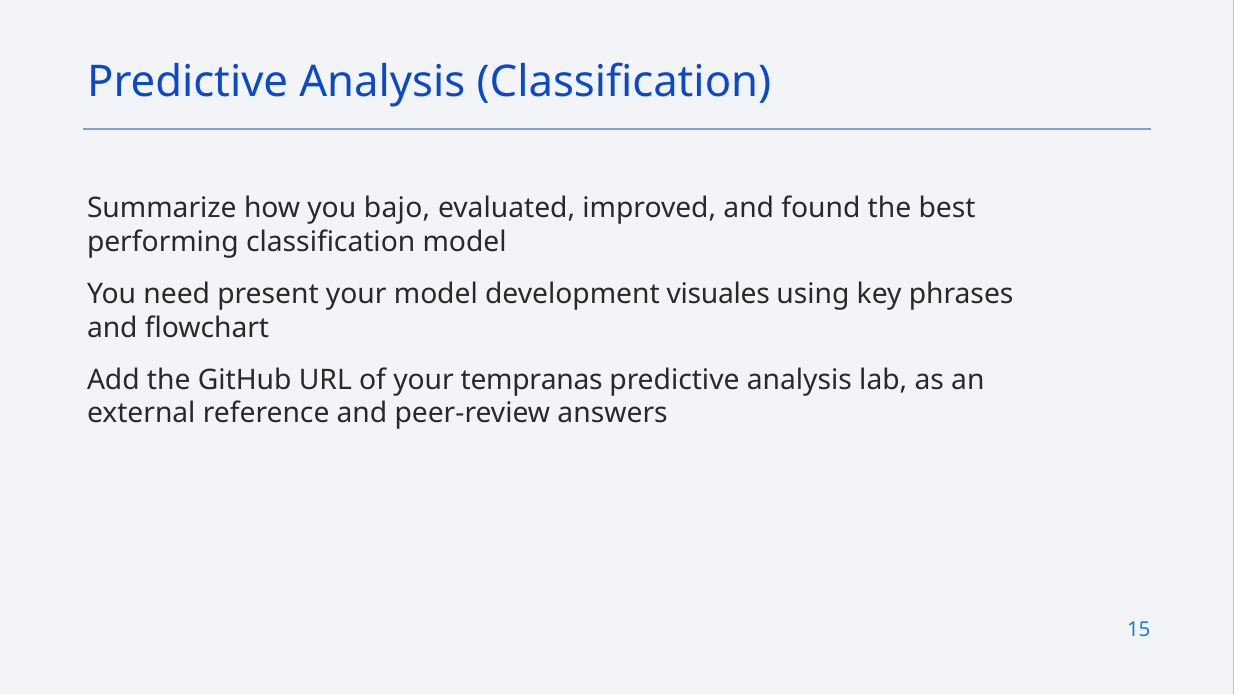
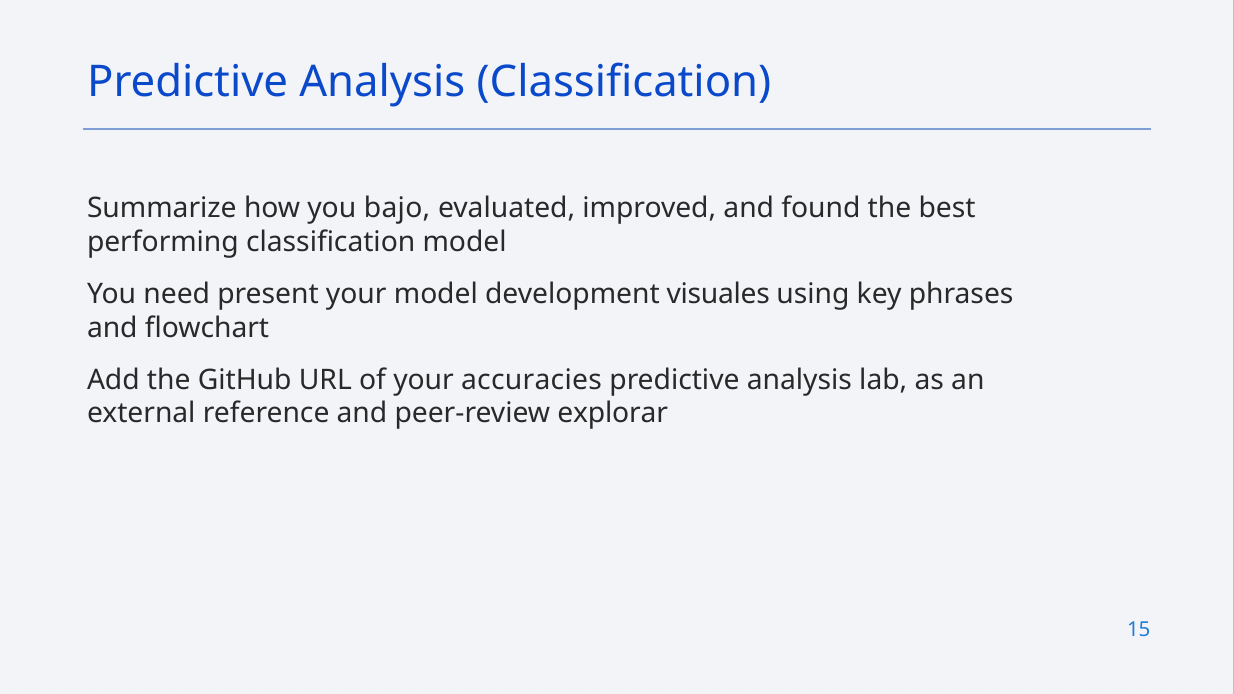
tempranas: tempranas -> accuracies (531, 380)
answers: answers -> explorar (613, 414)
